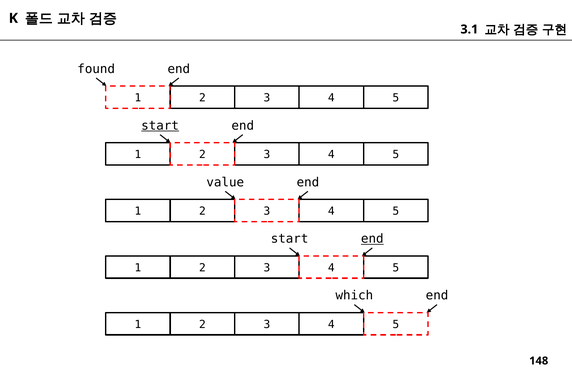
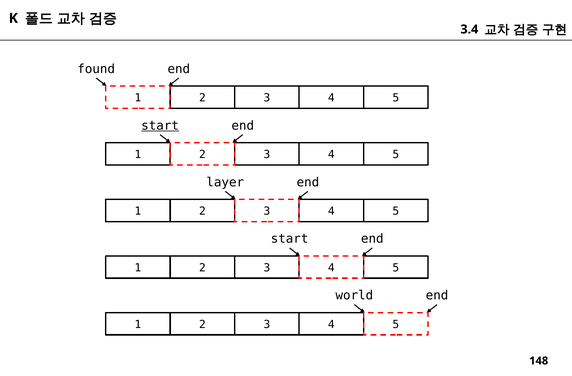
3.1: 3.1 -> 3.4 (469, 29)
value: value -> layer (225, 182)
end underline: present -> none (372, 239)
which: which -> world (354, 295)
